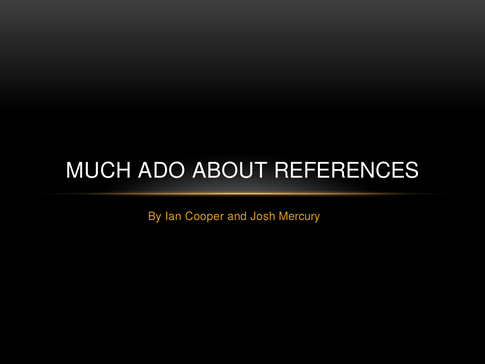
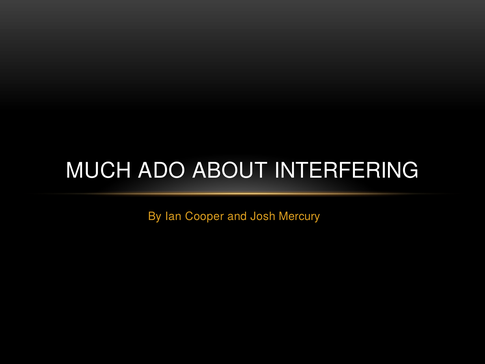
REFERENCES: REFERENCES -> INTERFERING (347, 171)
